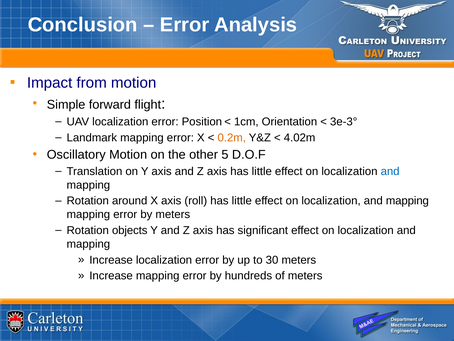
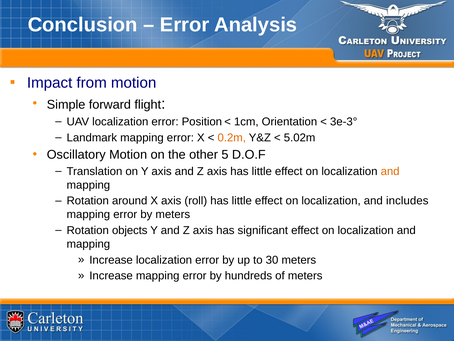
4.02m: 4.02m -> 5.02m (300, 138)
and colour: blue -> orange (390, 171)
mapping: mapping -> includes (407, 201)
